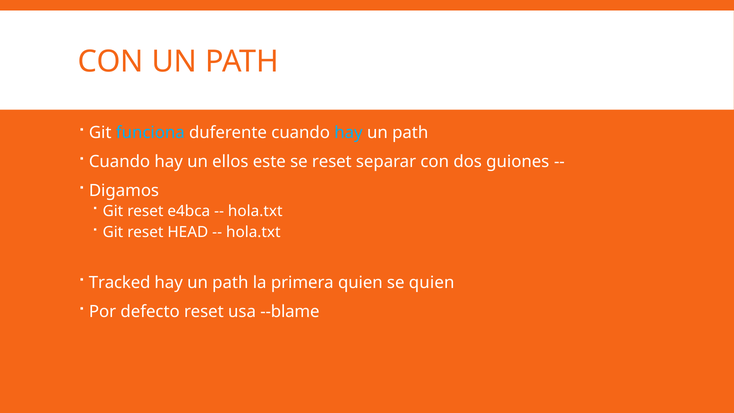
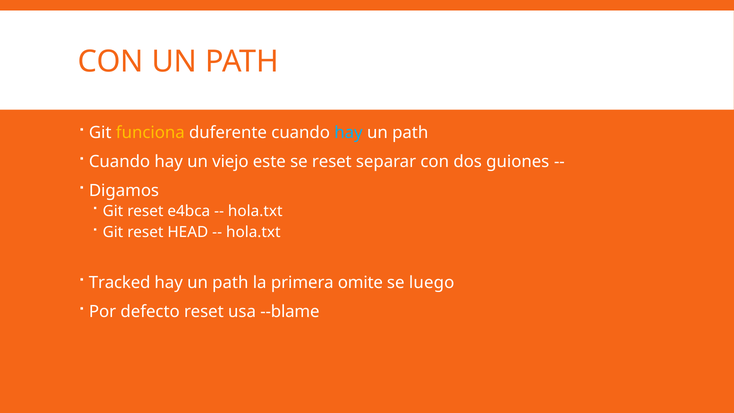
funciona colour: light blue -> yellow (150, 133)
ellos: ellos -> viejo (230, 162)
primera quien: quien -> omite (360, 283)
se quien: quien -> luego (432, 283)
